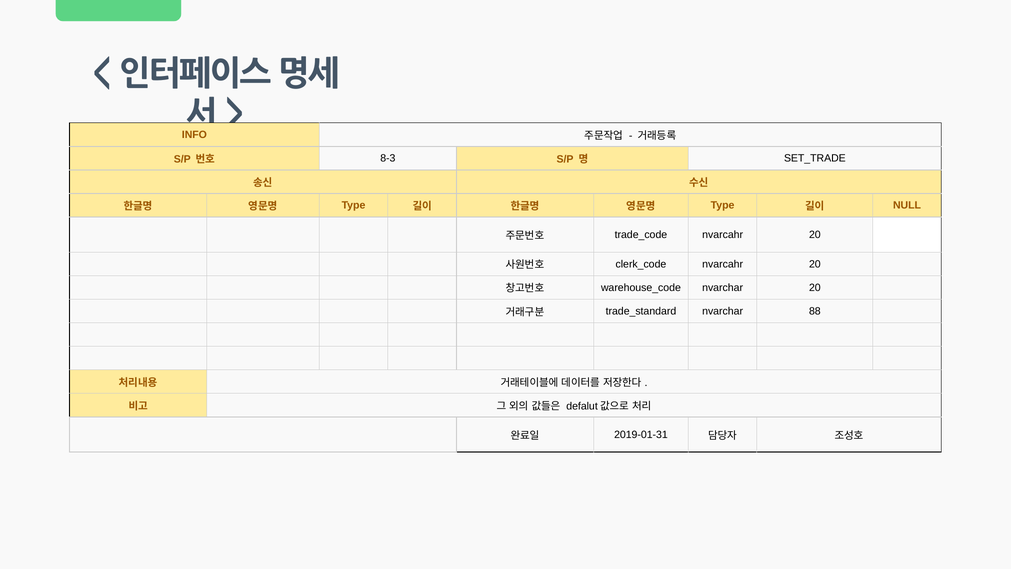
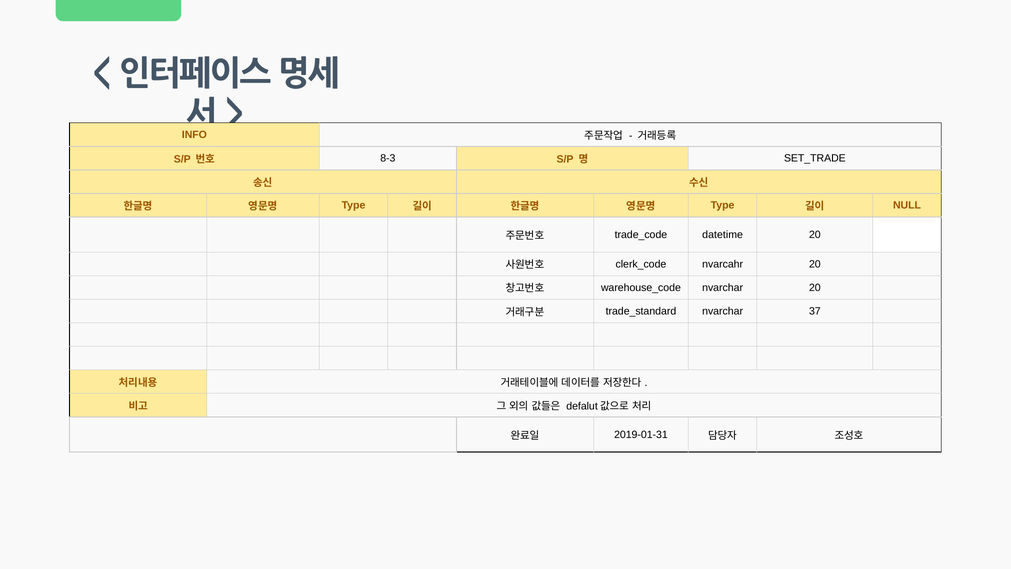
nvarcahr: nvarcahr -> datetime (723, 235)
88: 88 -> 37 (815, 311)
